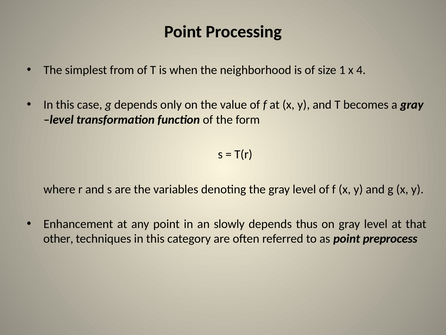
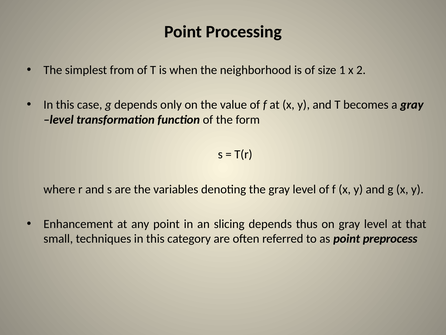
4: 4 -> 2 (361, 70)
slowly: slowly -> slicing (229, 224)
other: other -> small (58, 239)
